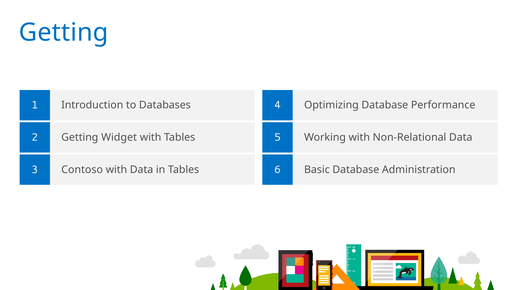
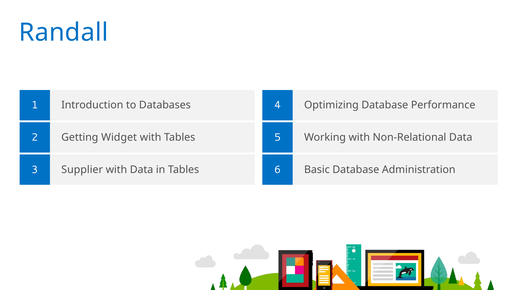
Getting: Getting -> Randall (64, 32)
Contoso: Contoso -> Supplier (82, 170)
